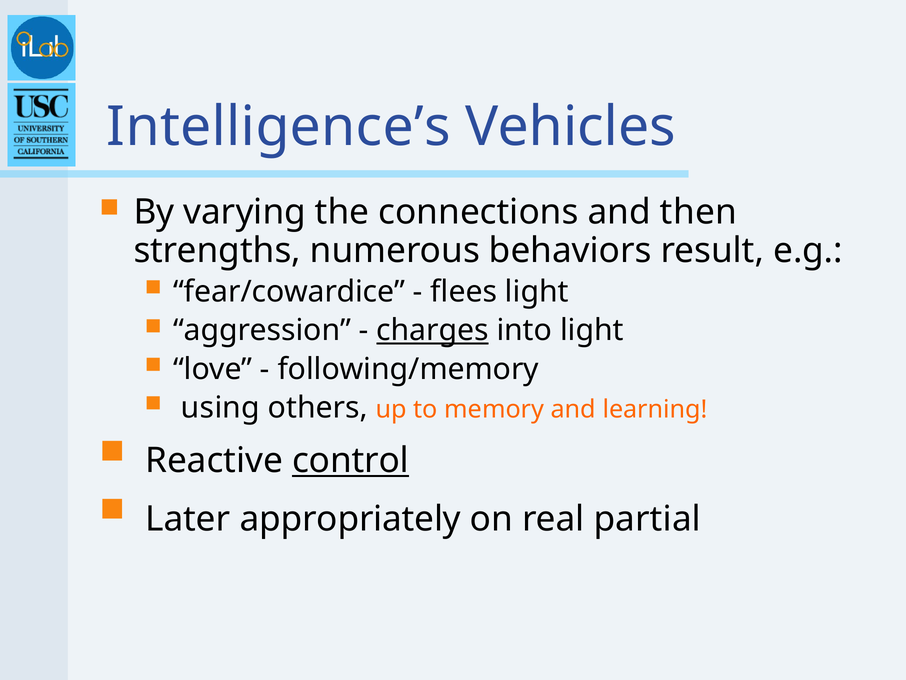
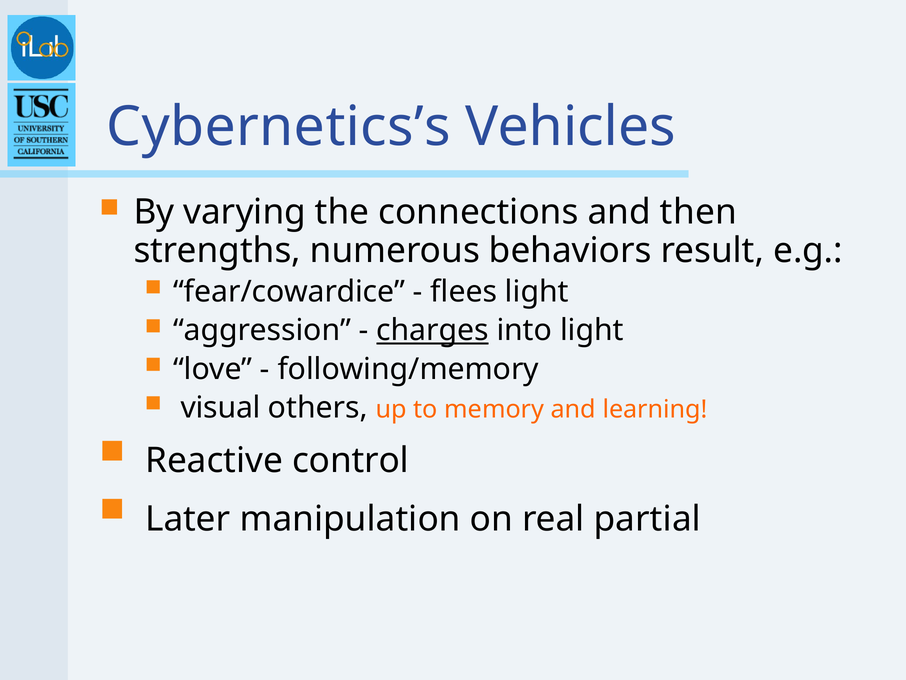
Intelligence’s: Intelligence’s -> Cybernetics’s (279, 127)
using: using -> visual (221, 407)
control underline: present -> none (351, 460)
appropriately: appropriately -> manipulation (350, 518)
